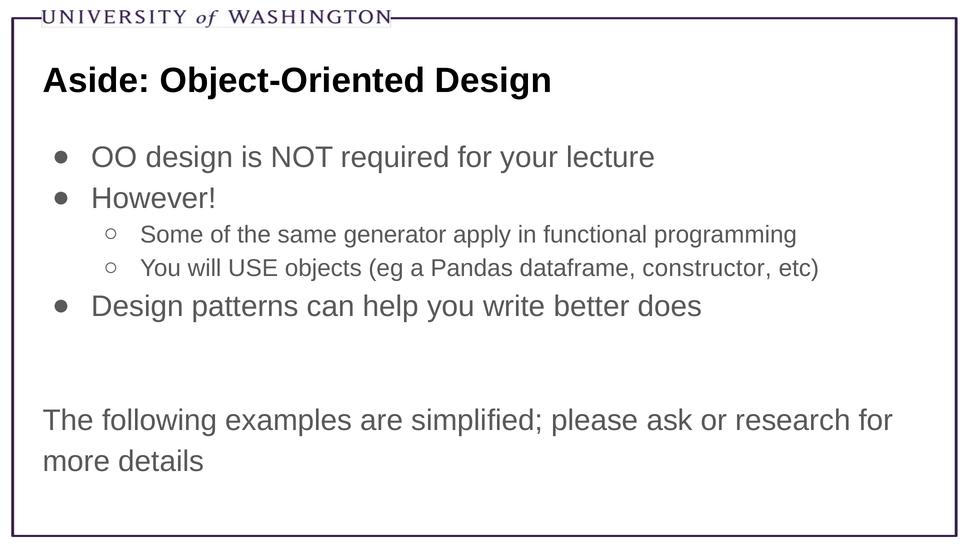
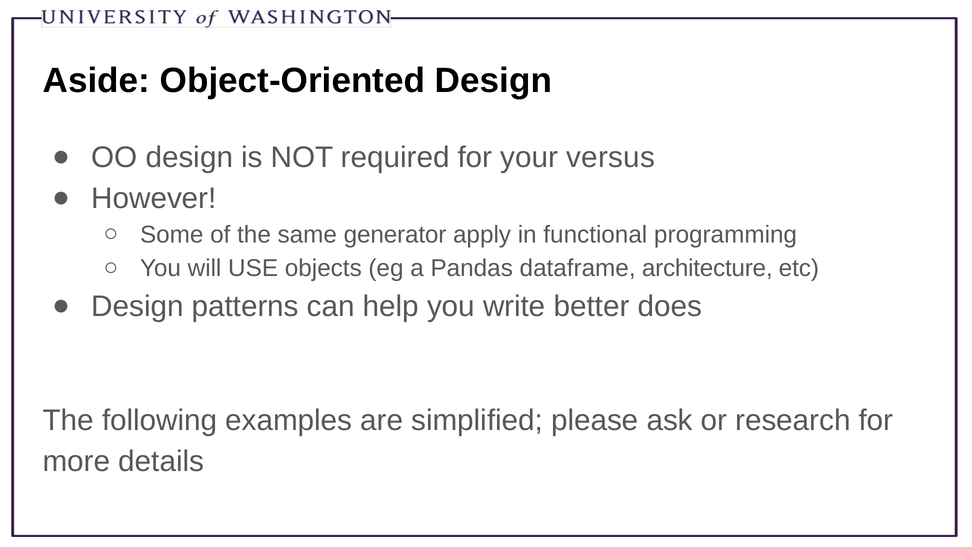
lecture: lecture -> versus (611, 157)
constructor: constructor -> architecture (707, 268)
